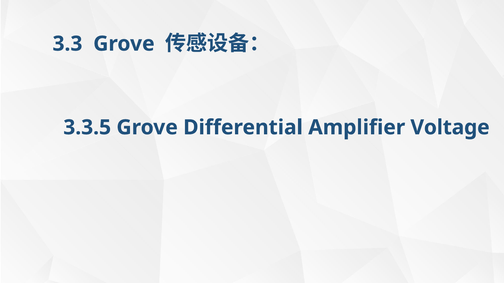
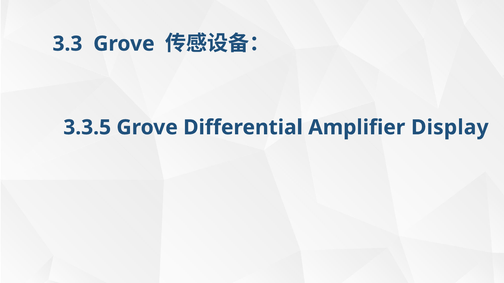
Voltage: Voltage -> Display (450, 128)
